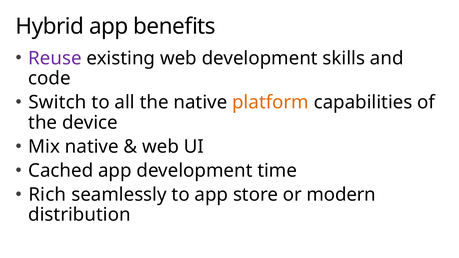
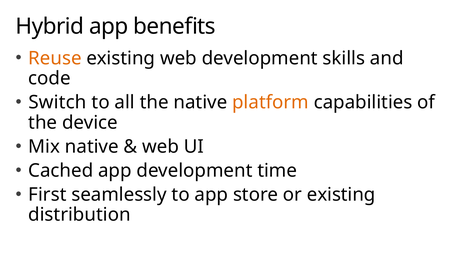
Reuse colour: purple -> orange (55, 58)
Rich: Rich -> First (47, 195)
or modern: modern -> existing (341, 195)
